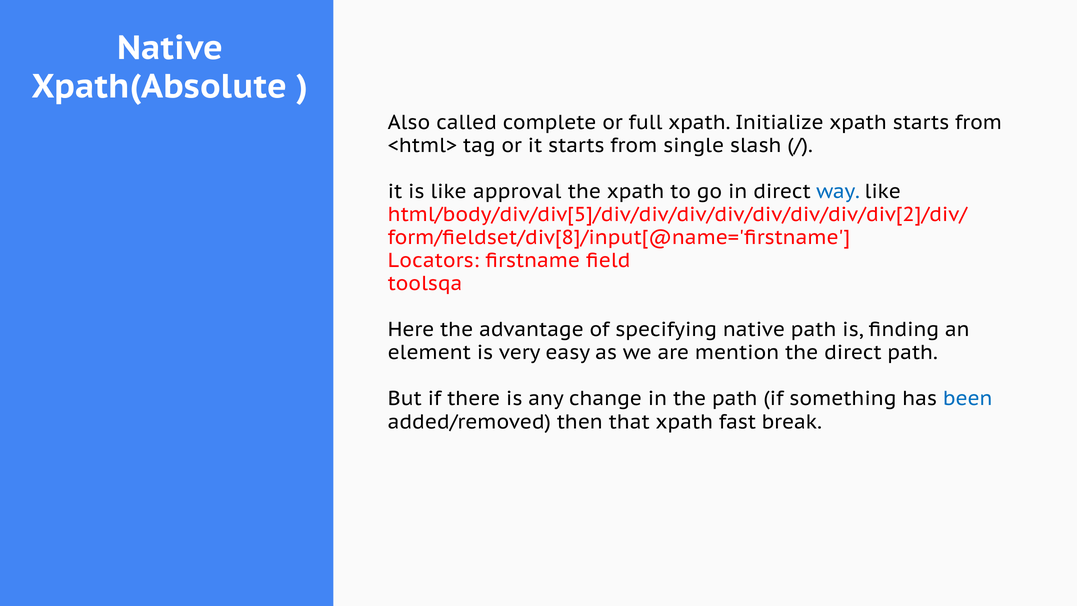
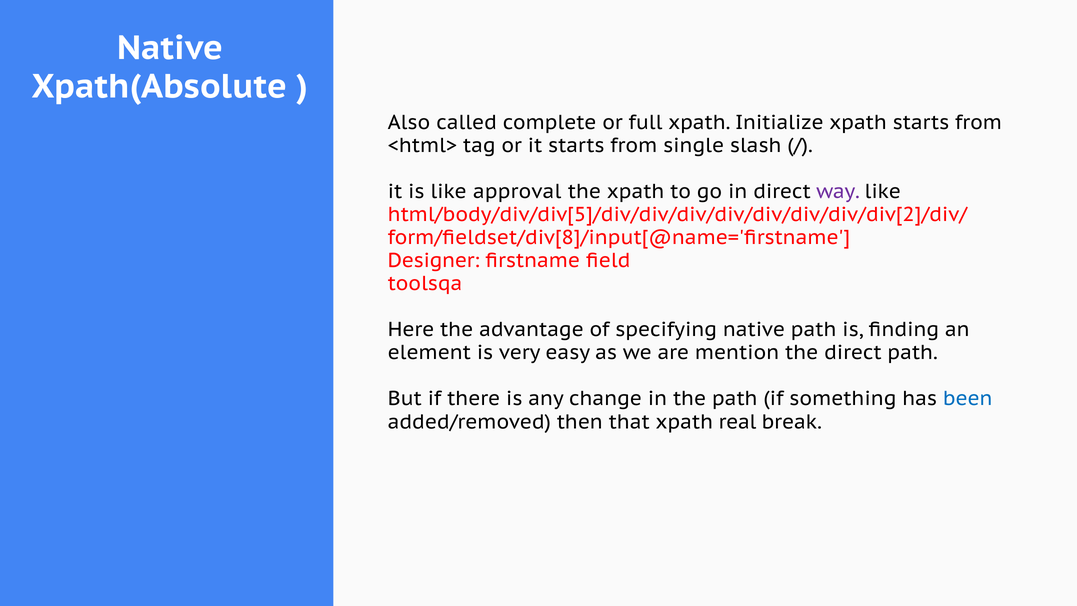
way colour: blue -> purple (838, 192)
Locators: Locators -> Designer (434, 261)
fast: fast -> real (737, 422)
